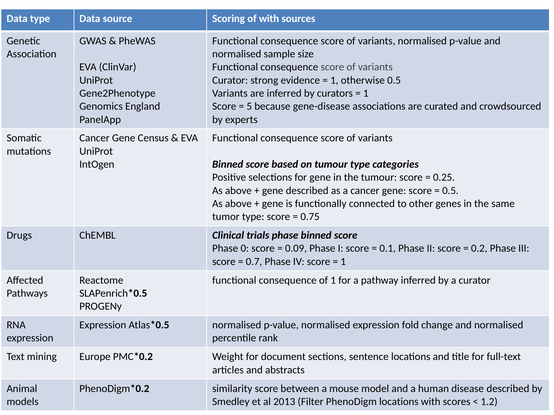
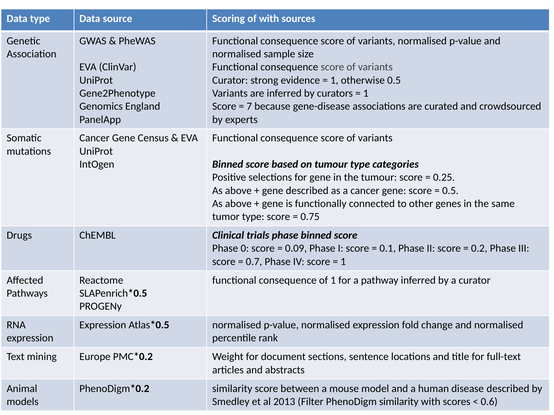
5: 5 -> 7 (249, 107)
PhenoDigm locations: locations -> similarity (399, 402)
1.2: 1.2 -> 0.6 (489, 402)
